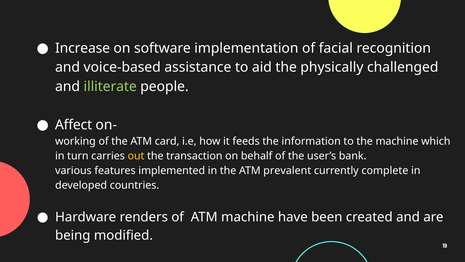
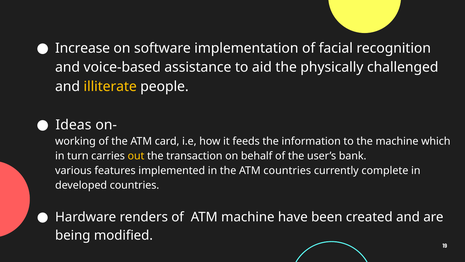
illiterate colour: light green -> yellow (110, 86)
Affect: Affect -> Ideas (73, 125)
ATM prevalent: prevalent -> countries (287, 170)
